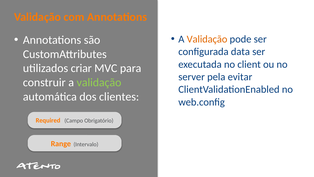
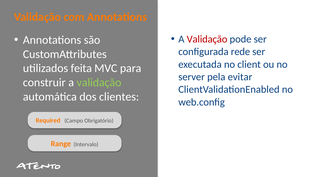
Validação colour: orange -> red (207, 39)
data: data -> rede (240, 52)
criar: criar -> feita (81, 68)
